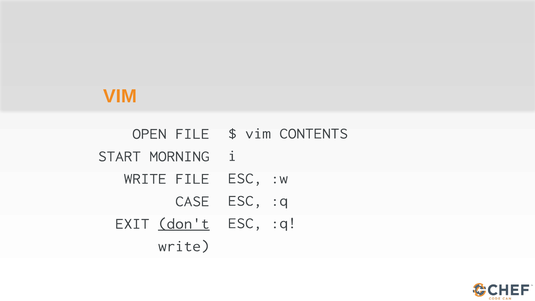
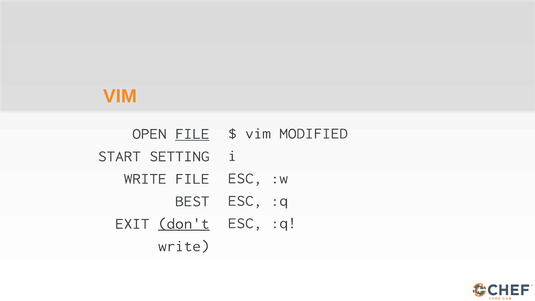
CONTENTS: CONTENTS -> MODIFIED (314, 133)
FILE underline: none -> present (192, 134)
MORNING: MORNING -> SETTING (180, 156)
CASE: CASE -> BEST (192, 201)
